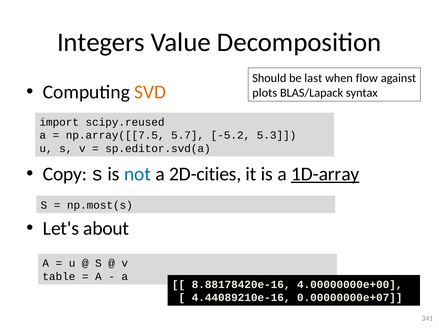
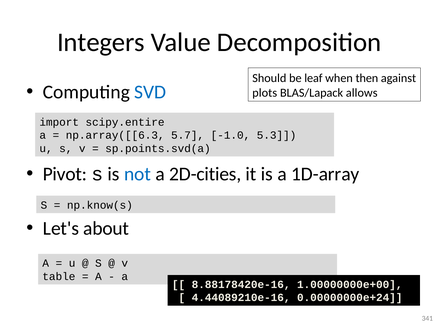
last: last -> leaf (313, 78)
flow: flow -> then (367, 78)
SVD colour: orange -> blue (150, 92)
syntax: syntax -> allows (362, 93)
scipy.reused: scipy.reused -> scipy.entire (125, 122)
np.array([[7.5: np.array([[7.5 -> np.array([[6.3 (115, 135)
-5.2: -5.2 -> -1.0 (230, 135)
sp.editor.svd(a: sp.editor.svd(a -> sp.points.svd(a (158, 149)
Copy: Copy -> Pivot (65, 174)
1D-array underline: present -> none (325, 174)
np.most(s: np.most(s -> np.know(s (100, 205)
4.00000000e+00: 4.00000000e+00 -> 1.00000000e+00 (350, 285)
0.00000000e+07: 0.00000000e+07 -> 0.00000000e+24 (350, 298)
